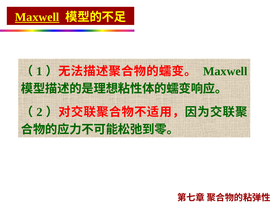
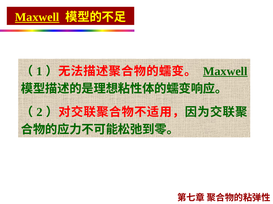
Maxwell underline: none -> present (225, 72)
